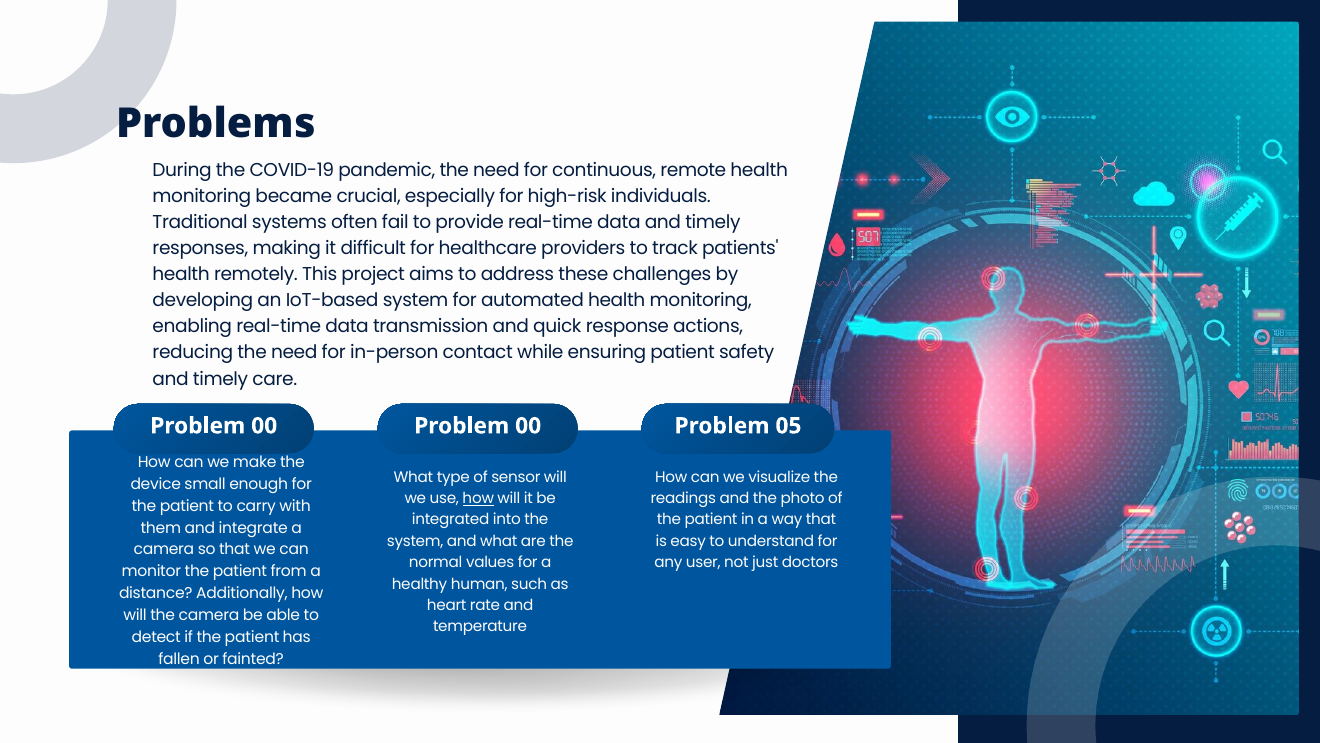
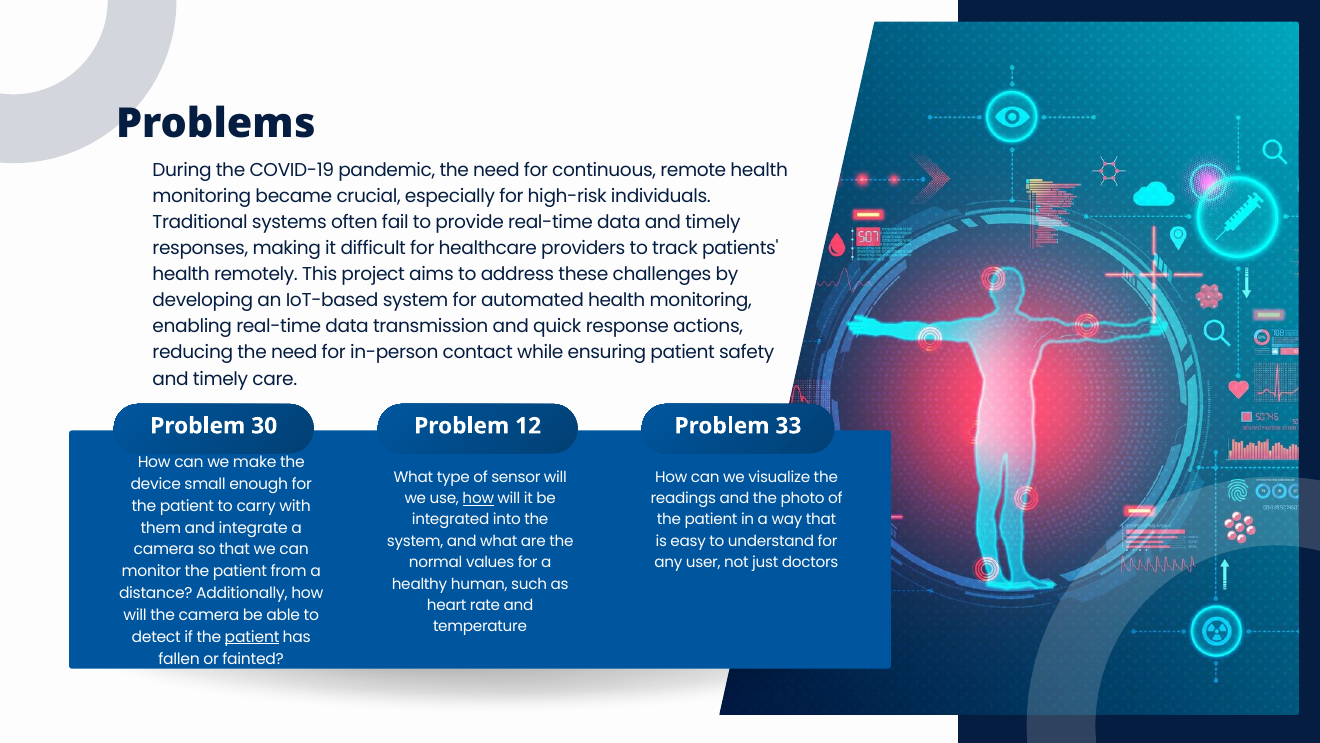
00: 00 -> 30 (264, 426)
00: 00 -> 12 (528, 426)
05: 05 -> 33 (788, 426)
patient underline: none -> present (252, 637)
